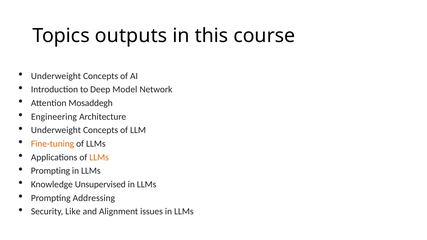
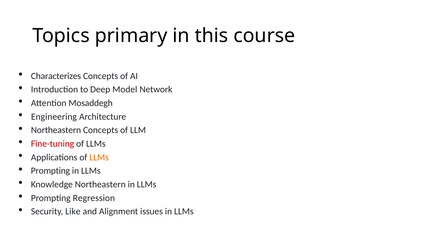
outputs: outputs -> primary (131, 36)
Underweight: Underweight -> Characterizes (56, 76)
Underweight: Underweight -> Northeastern (56, 130)
Fine-tuning colour: orange -> red (53, 144)
Knowledge Unsupervised: Unsupervised -> Northeastern (100, 185)
Addressing: Addressing -> Regression (94, 198)
